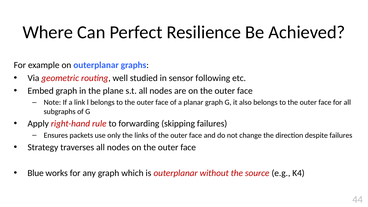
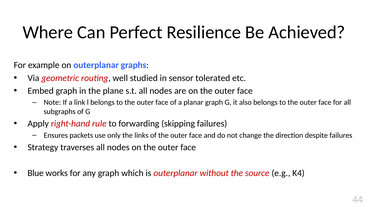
following: following -> tolerated (213, 78)
